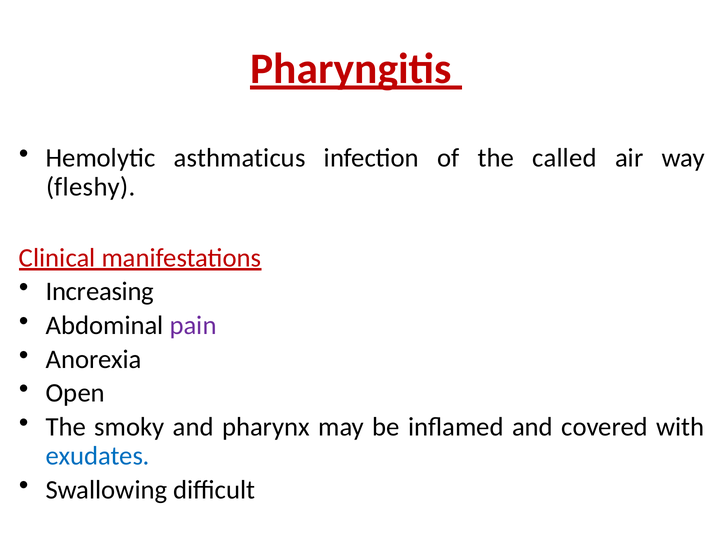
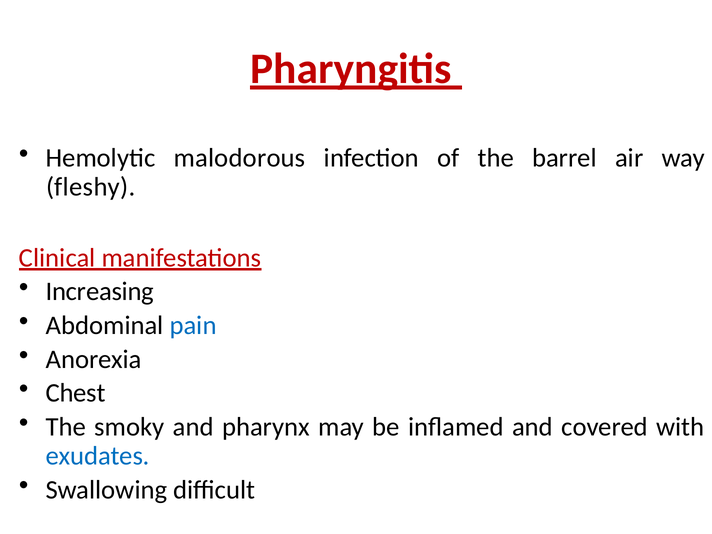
asthmaticus: asthmaticus -> malodorous (240, 158)
called: called -> barrel (564, 158)
pain colour: purple -> blue (193, 325)
Open: Open -> Chest (76, 393)
